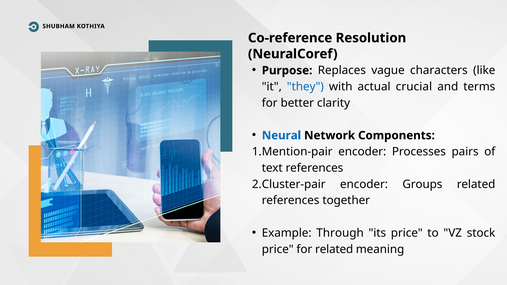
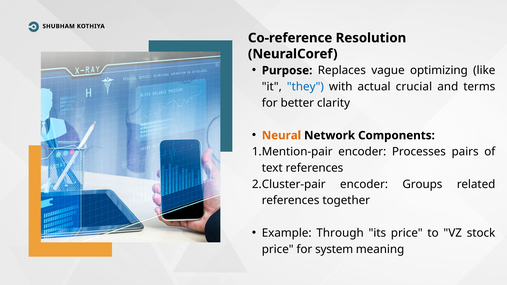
characters: characters -> optimizing (439, 71)
Neural colour: blue -> orange (281, 136)
for related: related -> system (334, 249)
